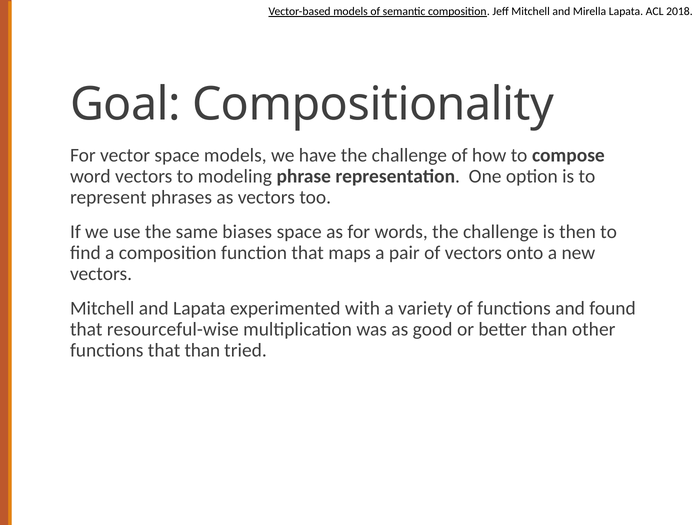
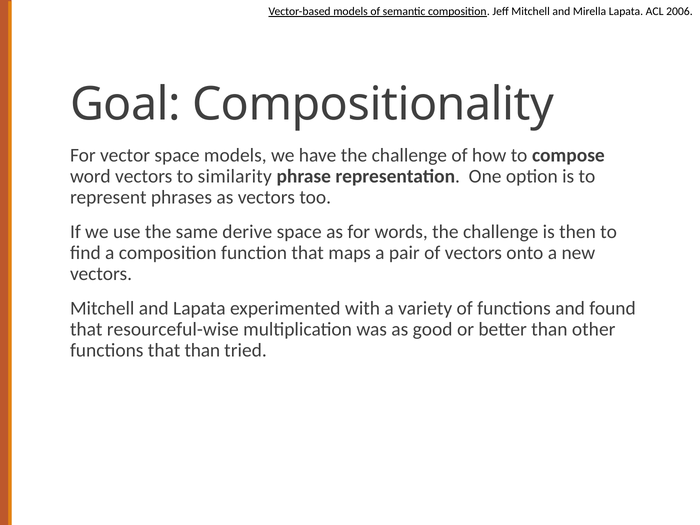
2018: 2018 -> 2006 (679, 11)
modeling: modeling -> similarity (235, 176)
biases: biases -> derive (247, 232)
